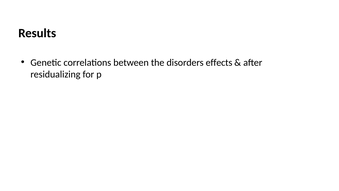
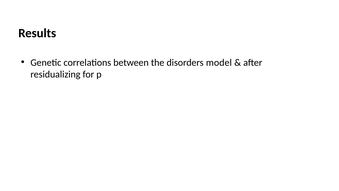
effects: effects -> model (219, 62)
